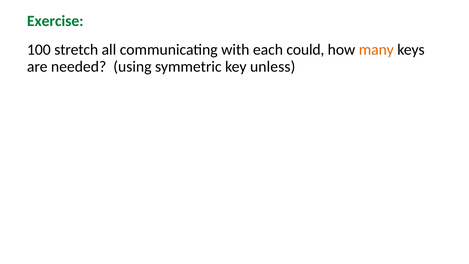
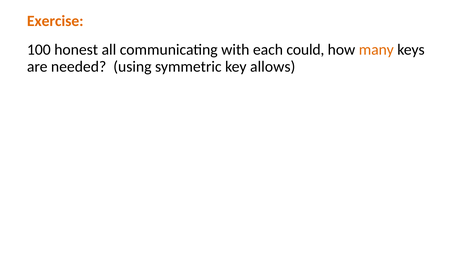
Exercise colour: green -> orange (55, 21)
stretch: stretch -> honest (76, 50)
unless: unless -> allows (273, 67)
